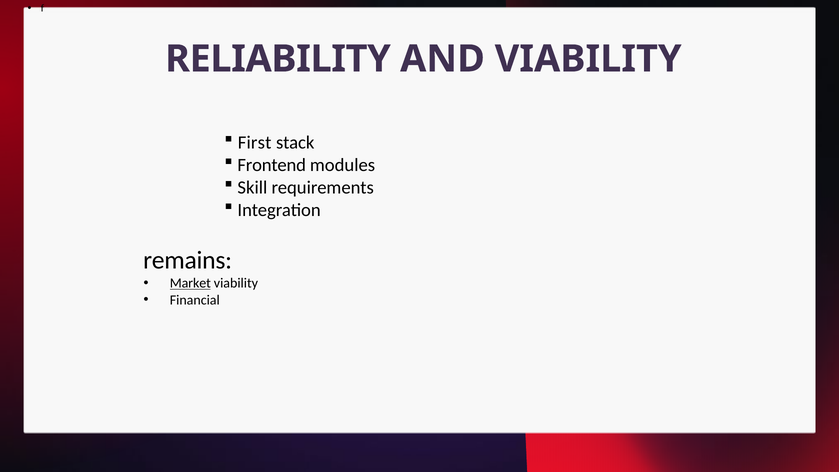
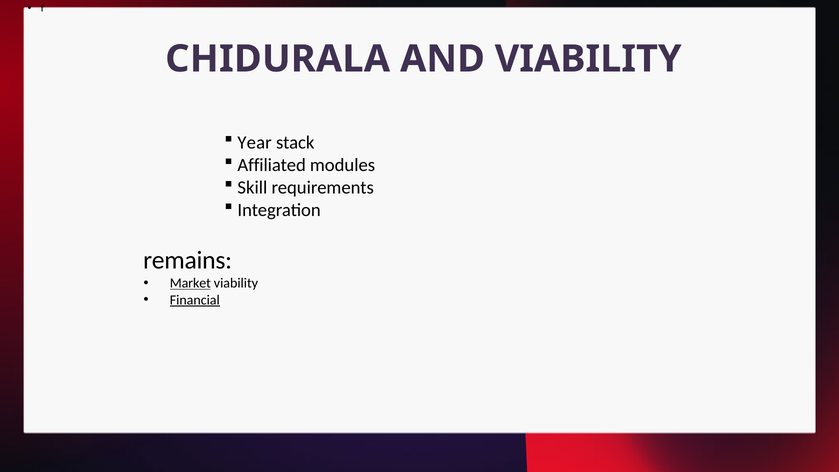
RELIABILITY: RELIABILITY -> CHIDURALA (278, 59)
First: First -> Year (255, 143)
Frontend: Frontend -> Affiliated (272, 165)
Financial underline: none -> present (195, 300)
